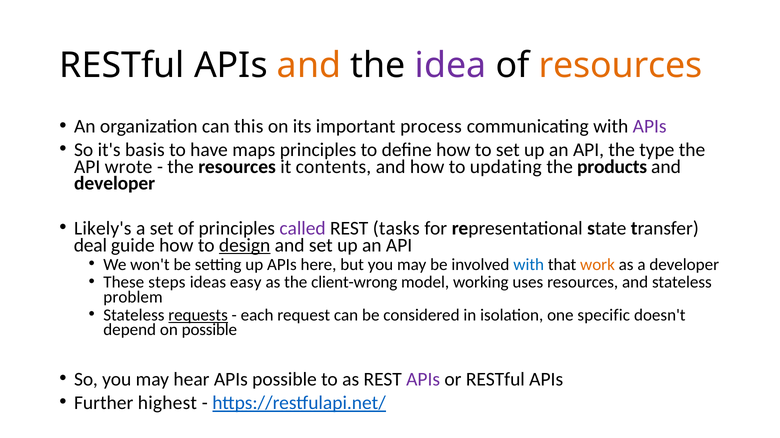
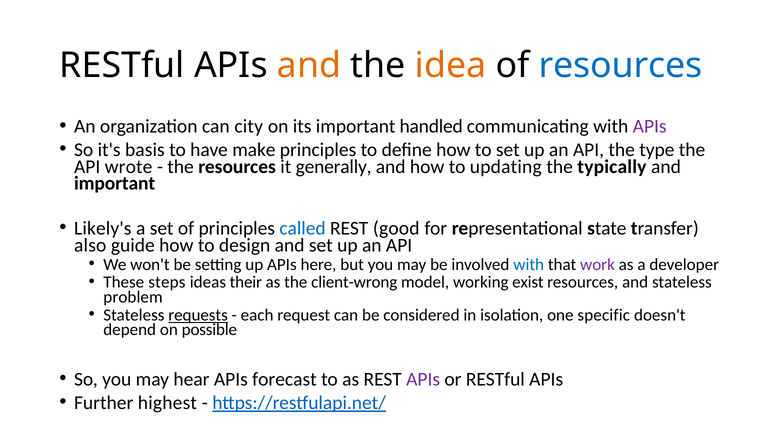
idea colour: purple -> orange (451, 66)
resources colour: orange -> blue (621, 66)
this: this -> city (249, 127)
process: process -> handled (431, 127)
maps: maps -> make (254, 150)
contents: contents -> generally (334, 167)
products: products -> typically (612, 167)
developer: developer -> important (115, 184)
called colour: purple -> blue (303, 229)
tasks: tasks -> good (396, 229)
deal: deal -> also (90, 246)
design underline: present -> none (245, 246)
work colour: orange -> purple (597, 265)
easy: easy -> their (246, 283)
uses: uses -> exist (528, 283)
APIs possible: possible -> forecast (284, 380)
